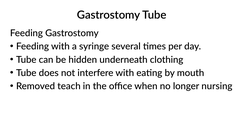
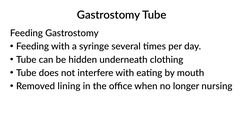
teach: teach -> lining (69, 86)
